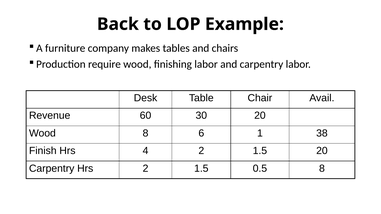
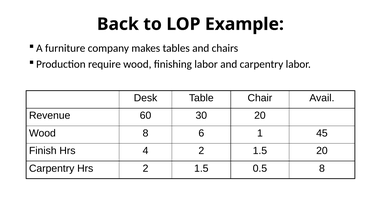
38: 38 -> 45 (322, 133)
